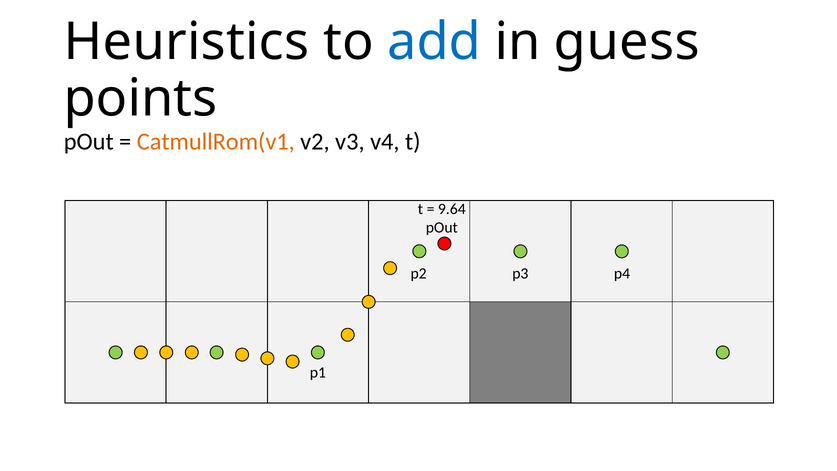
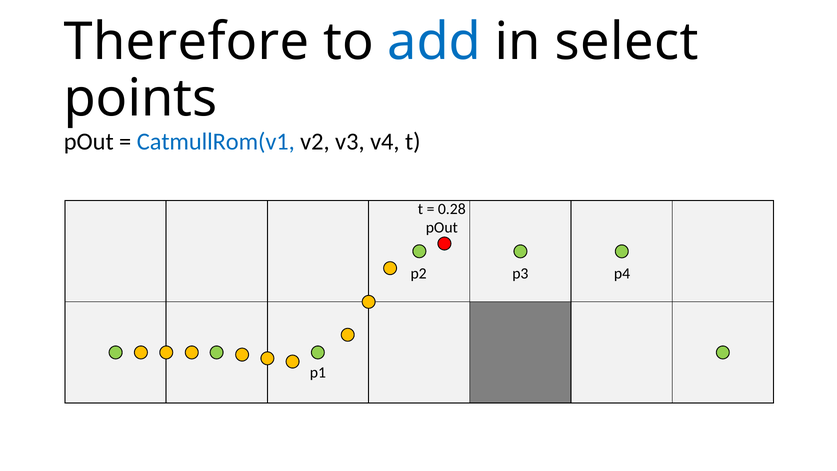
Heuristics: Heuristics -> Therefore (187, 42)
guess: guess -> select (627, 42)
CatmullRom(v1 colour: orange -> blue (216, 141)
9.64: 9.64 -> 0.28 (452, 209)
